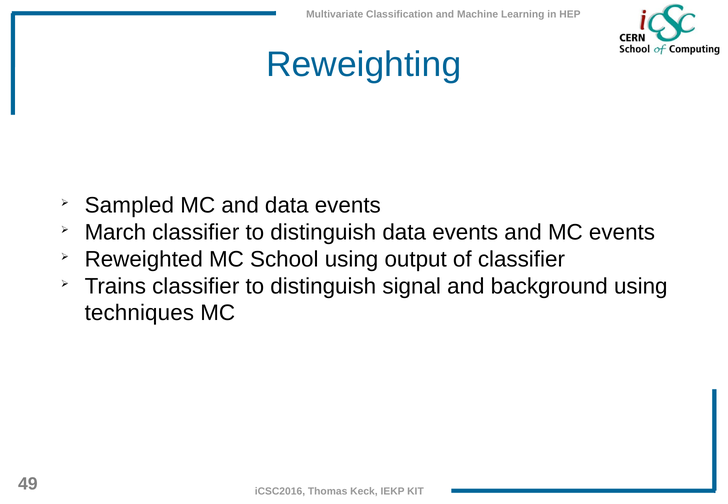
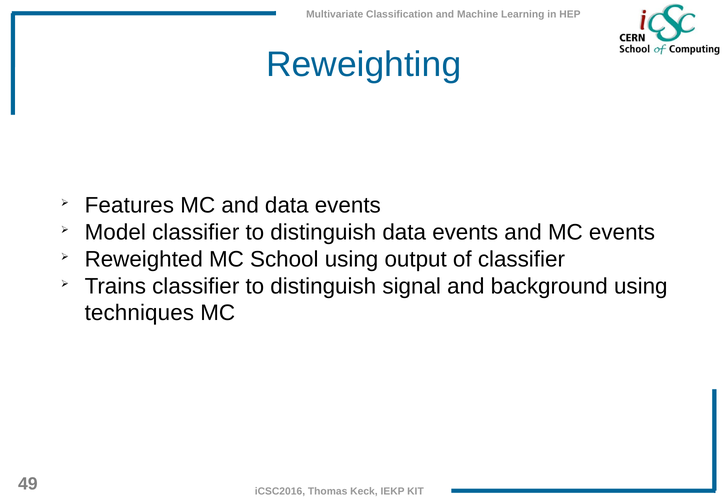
Sampled: Sampled -> Features (129, 206)
March: March -> Model (115, 232)
